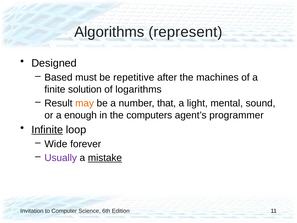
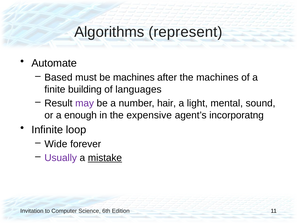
Designed: Designed -> Automate (54, 63)
be repetitive: repetitive -> machines (134, 77)
solution: solution -> building (85, 89)
logarithms: logarithms -> languages (138, 89)
may colour: orange -> purple (85, 103)
that: that -> hair (167, 103)
computers: computers -> expensive (149, 115)
programmer: programmer -> incorporatng (237, 115)
Infinite underline: present -> none (47, 130)
